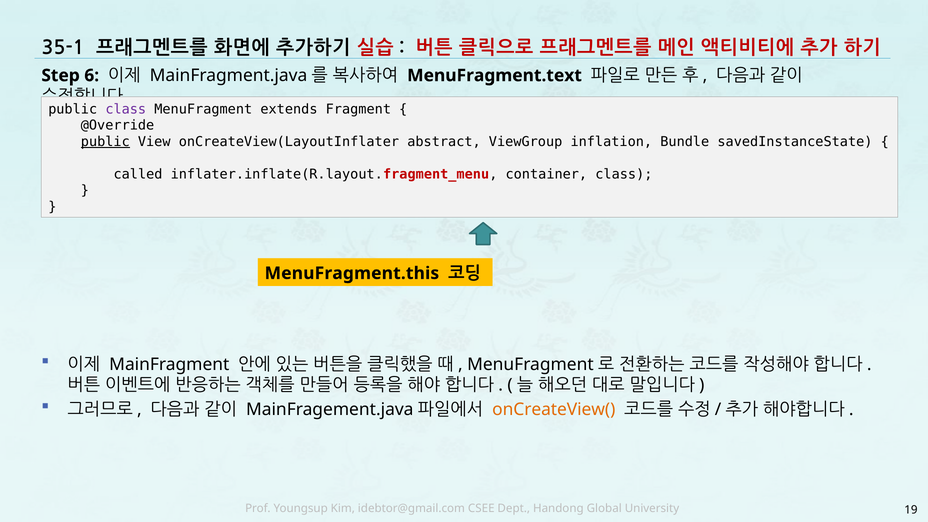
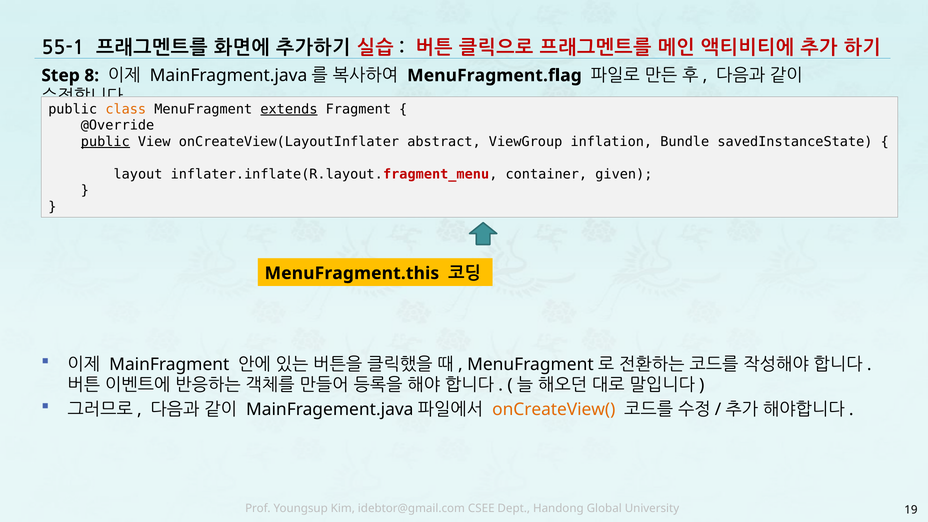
35-1: 35-1 -> 55-1 (63, 48)
6: 6 -> 8 (92, 75)
MenuFragment.text: MenuFragment.text -> MenuFragment.flag (494, 75)
class colour: purple -> orange (126, 109)
extends underline: none -> present (289, 109)
called: called -> layout (138, 174)
container class: class -> given (624, 174)
